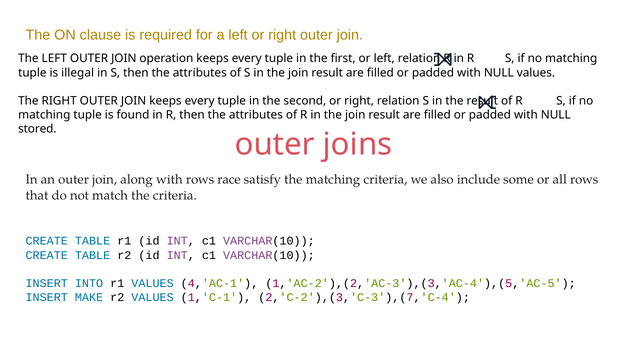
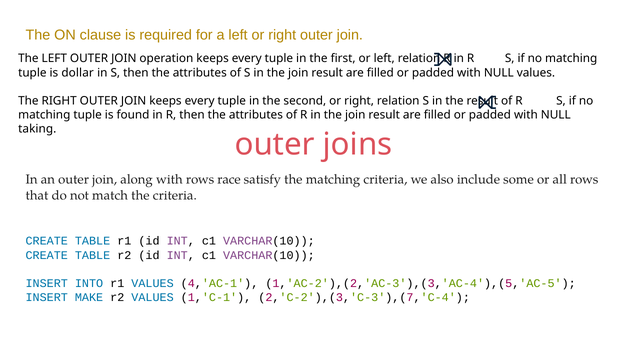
illegal: illegal -> dollar (78, 73)
stored: stored -> taking (37, 129)
